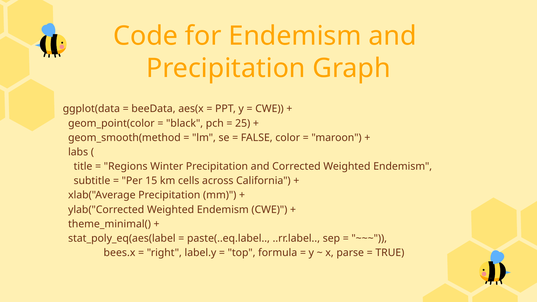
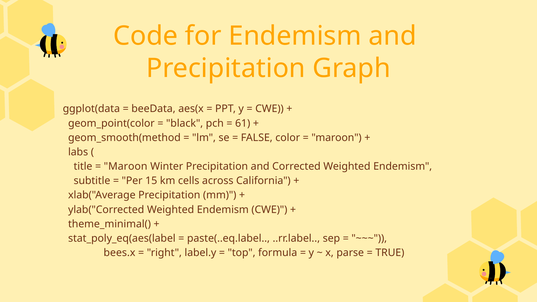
25: 25 -> 61 (243, 123)
Regions: Regions -> Maroon (126, 166)
